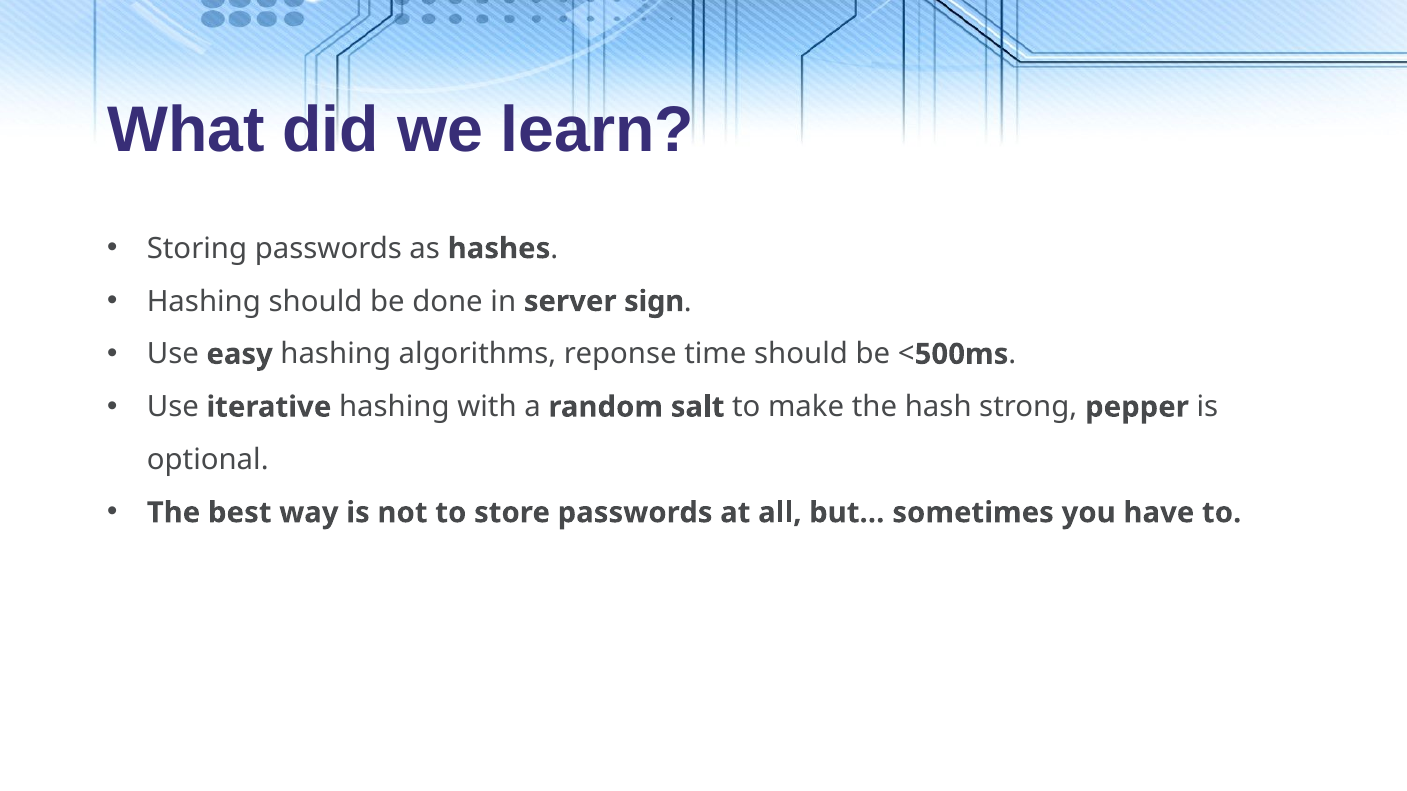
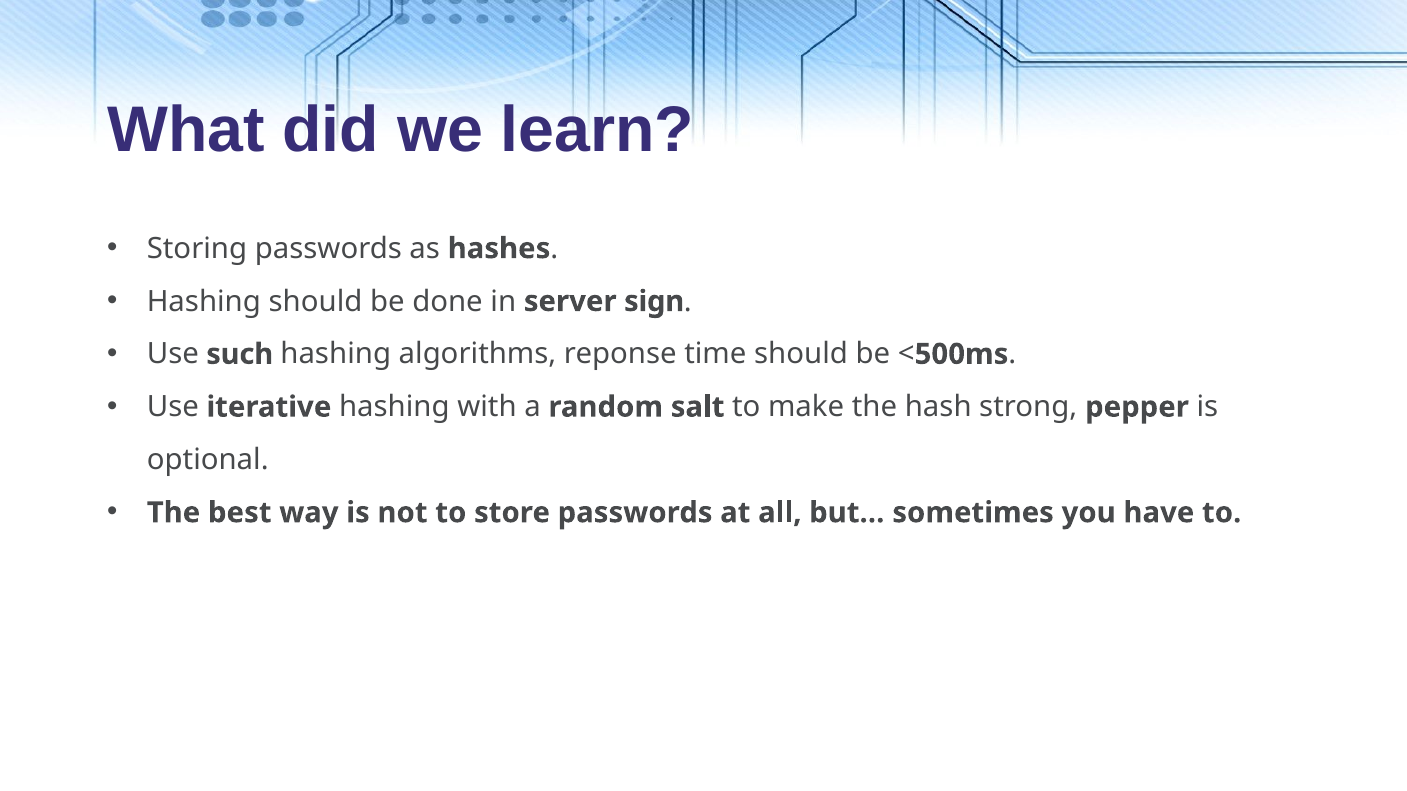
easy: easy -> such (240, 354)
